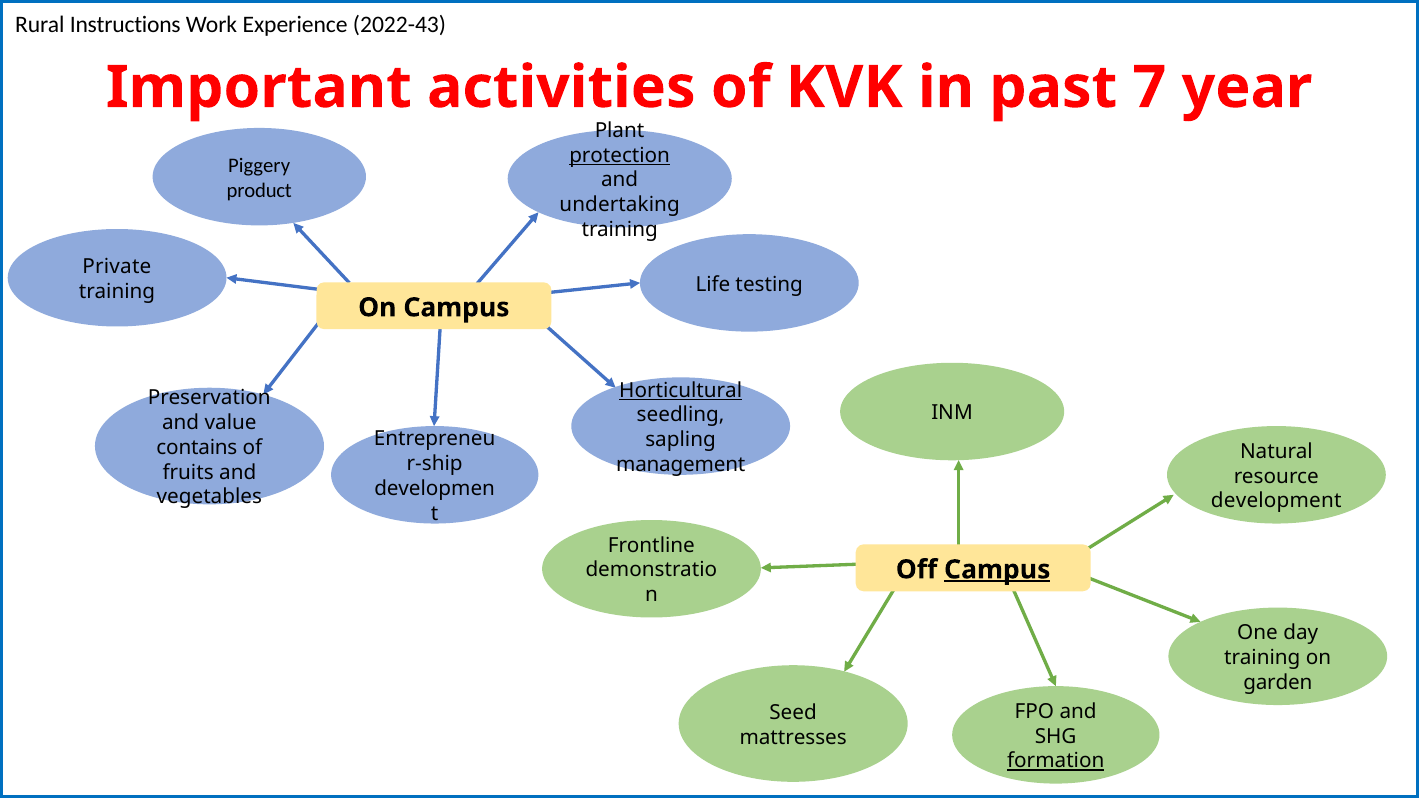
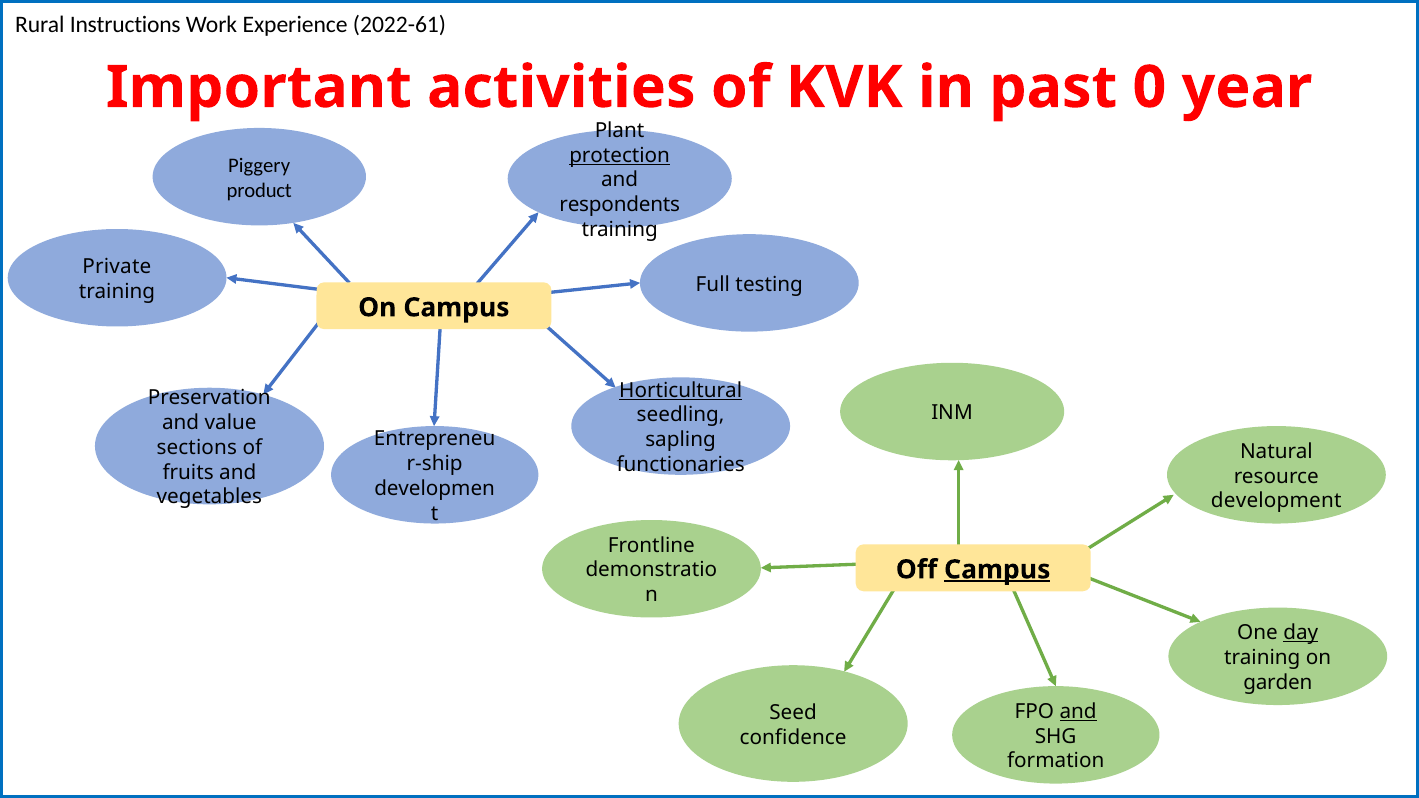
2022-43: 2022-43 -> 2022-61 (400, 24)
7: 7 -> 0 (1149, 88)
undertaking: undertaking -> respondents (620, 205)
Life: Life -> Full (713, 284)
contains: contains -> sections (197, 448)
management: management -> functionaries (681, 465)
day underline: none -> present (1301, 633)
and underline: none -> present (1078, 712)
mattresses: mattresses -> confidence (793, 738)
formation underline: present -> none (1056, 761)
